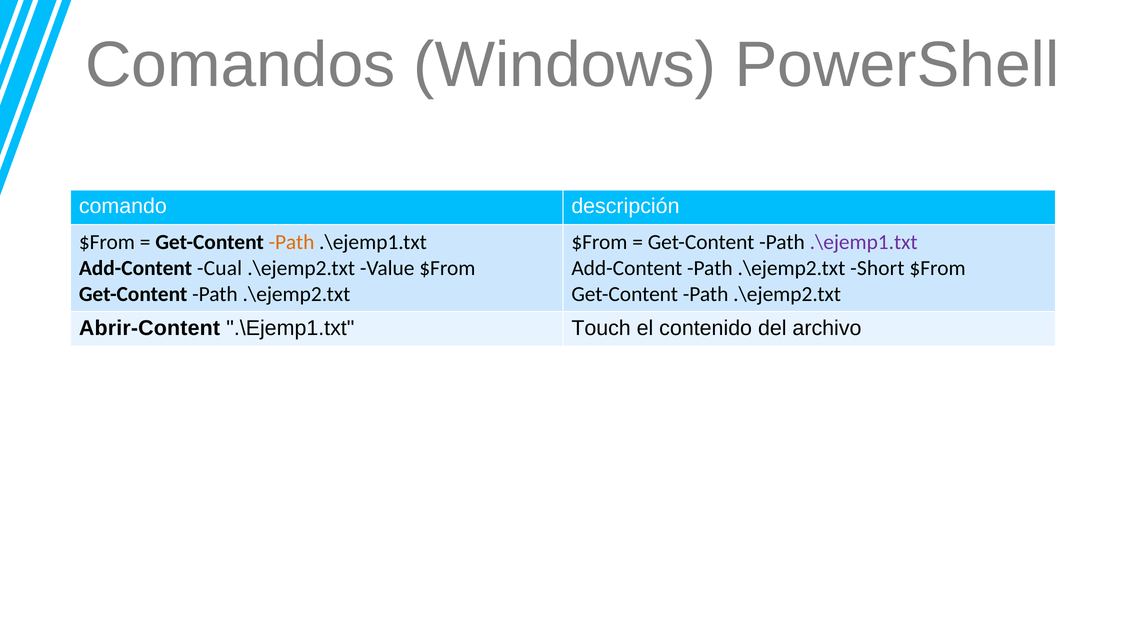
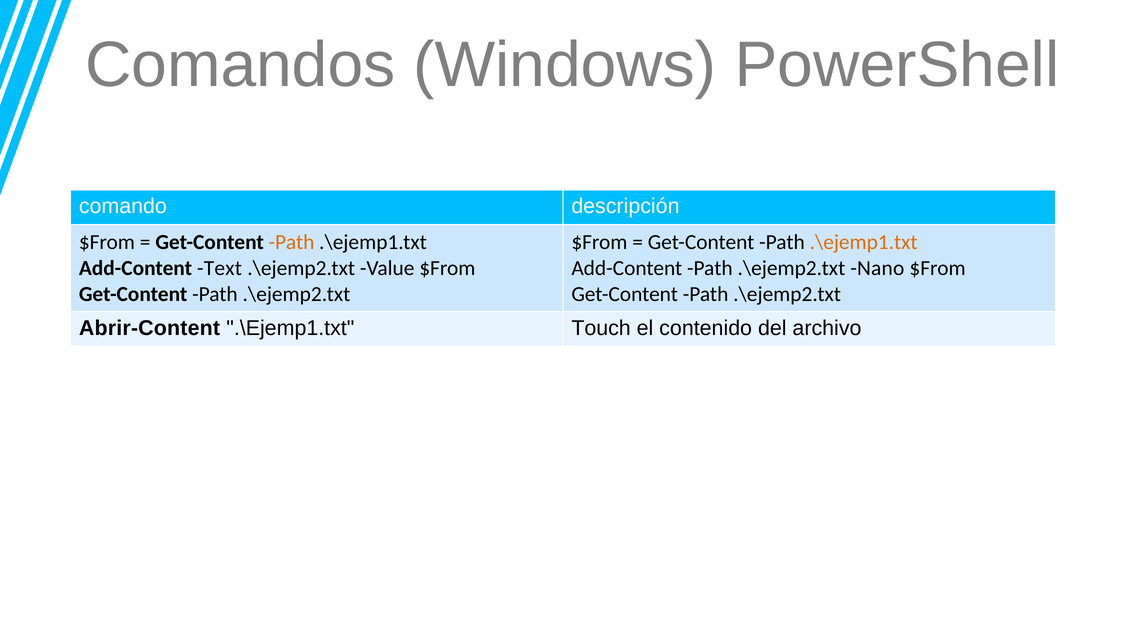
.\ejemp1.txt colour: purple -> orange (864, 242)
Cual: Cual -> Text (220, 268)
Short: Short -> Nano (877, 268)
